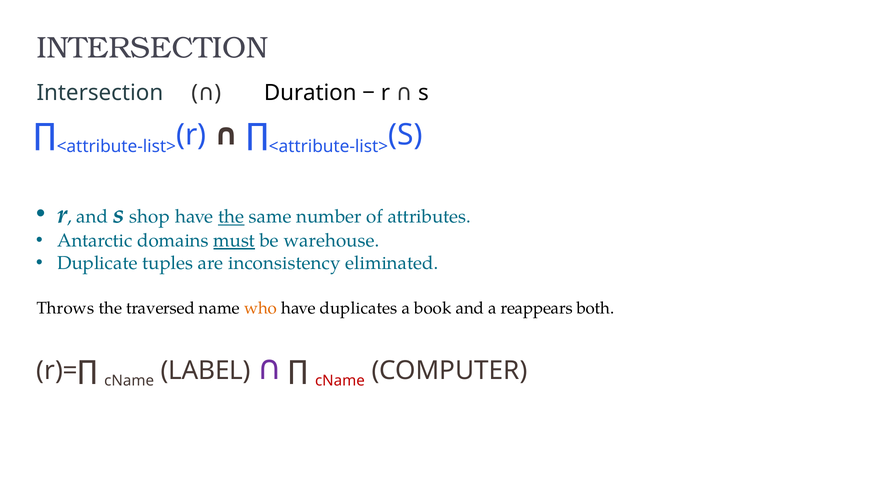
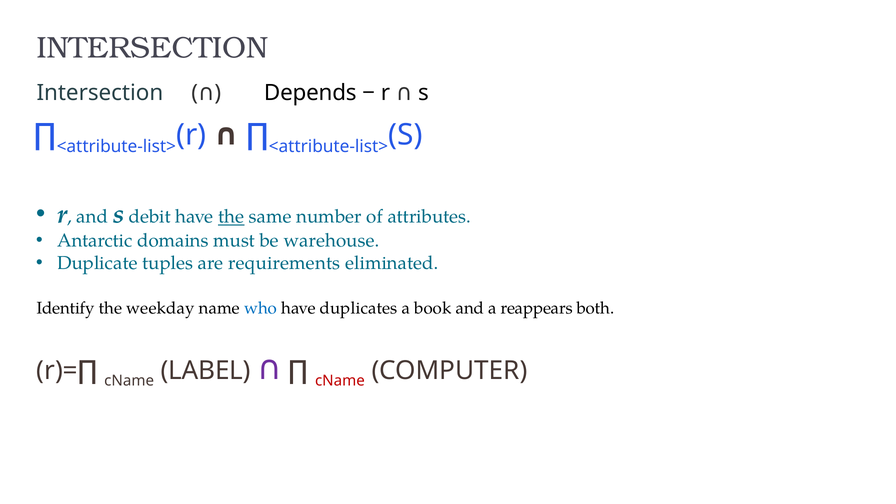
Duration: Duration -> Depends (310, 93)
shop: shop -> debit (150, 217)
must underline: present -> none (234, 241)
inconsistency: inconsistency -> requirements (284, 263)
Throws: Throws -> Identify (66, 308)
traversed: traversed -> weekday (160, 308)
who colour: orange -> blue (261, 308)
